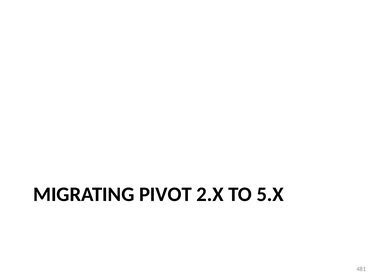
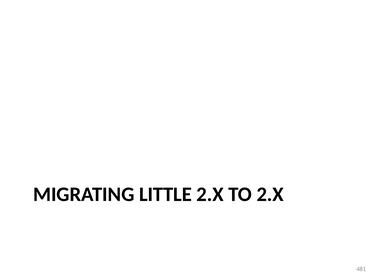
PIVOT: PIVOT -> LITTLE (165, 194)
TO 5.X: 5.X -> 2.X (270, 194)
